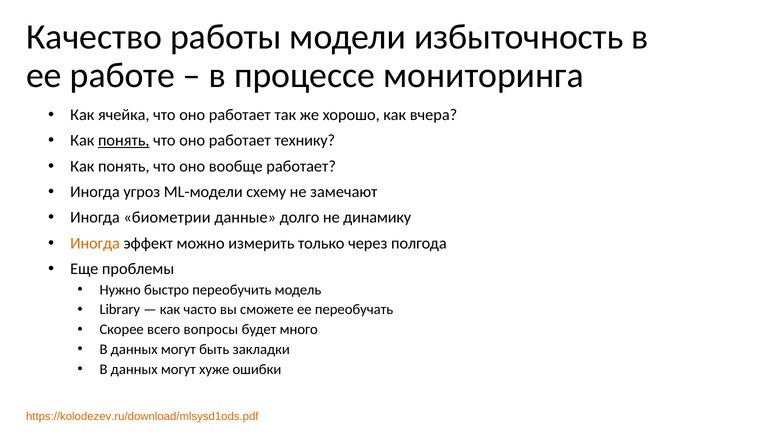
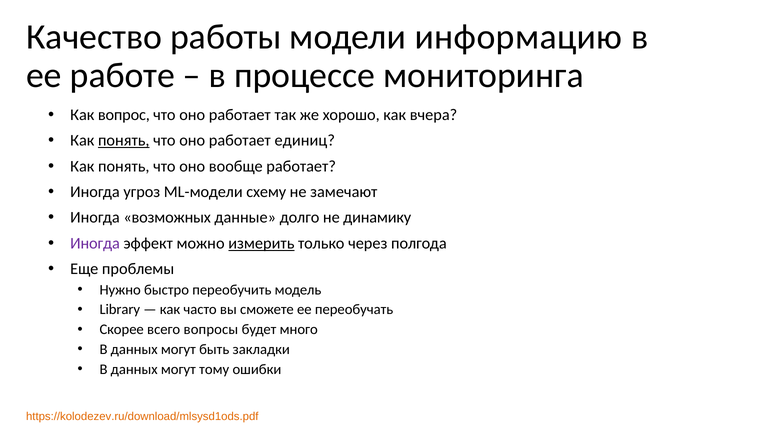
избыточность: избыточность -> информацию (519, 37)
ячейка: ячейка -> вопрос (124, 115)
технику: технику -> единиц (305, 141)
биометрии: биометрии -> возможных (167, 218)
Иногда colour: orange -> purple (95, 243)
измерить underline: none -> present (261, 243)
хуже: хуже -> тому (214, 369)
